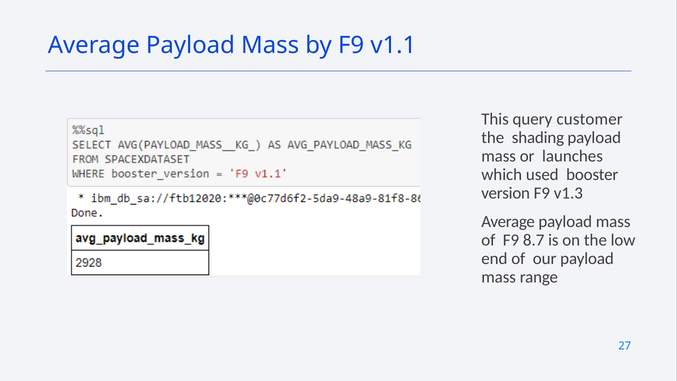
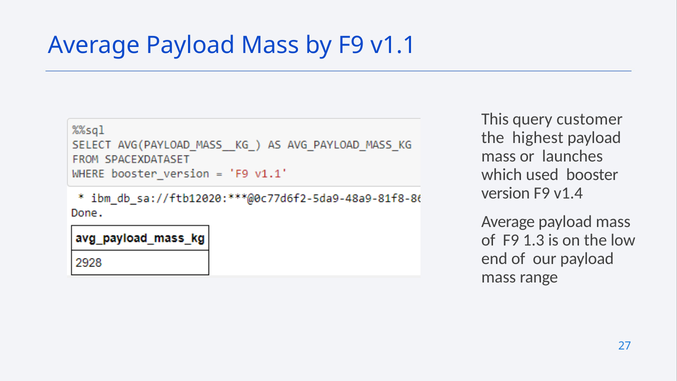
shading: shading -> highest (538, 138)
v1.3: v1.3 -> v1.4 (568, 193)
8.7: 8.7 -> 1.3 (534, 240)
